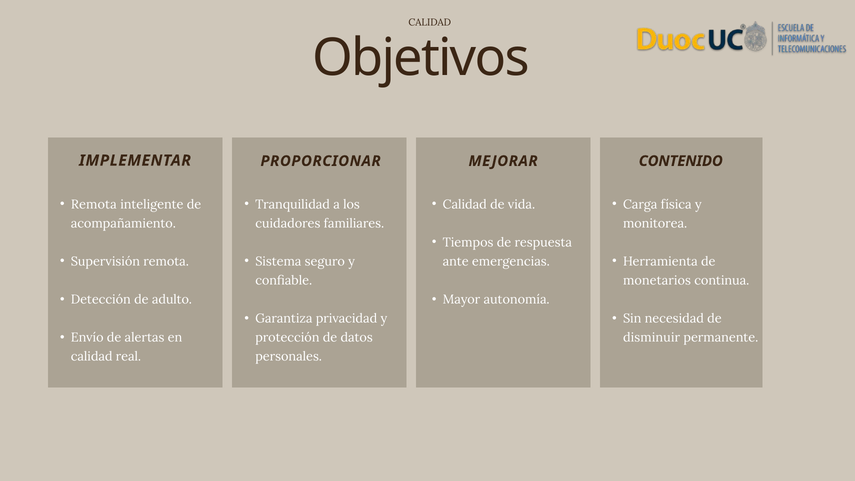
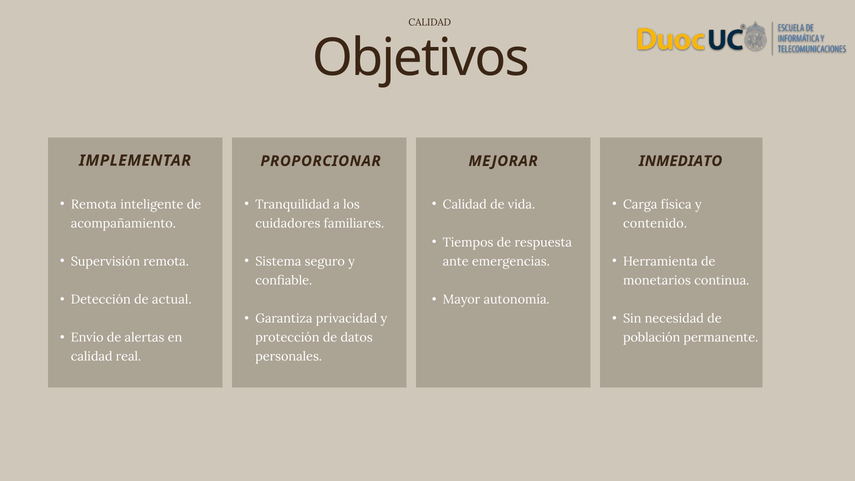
CONTENIDO: CONTENIDO -> INMEDIATO (681, 161)
monitorea: monitorea -> contenido (655, 223)
adulto: adulto -> actual (172, 299)
disminuir: disminuir -> población (652, 338)
